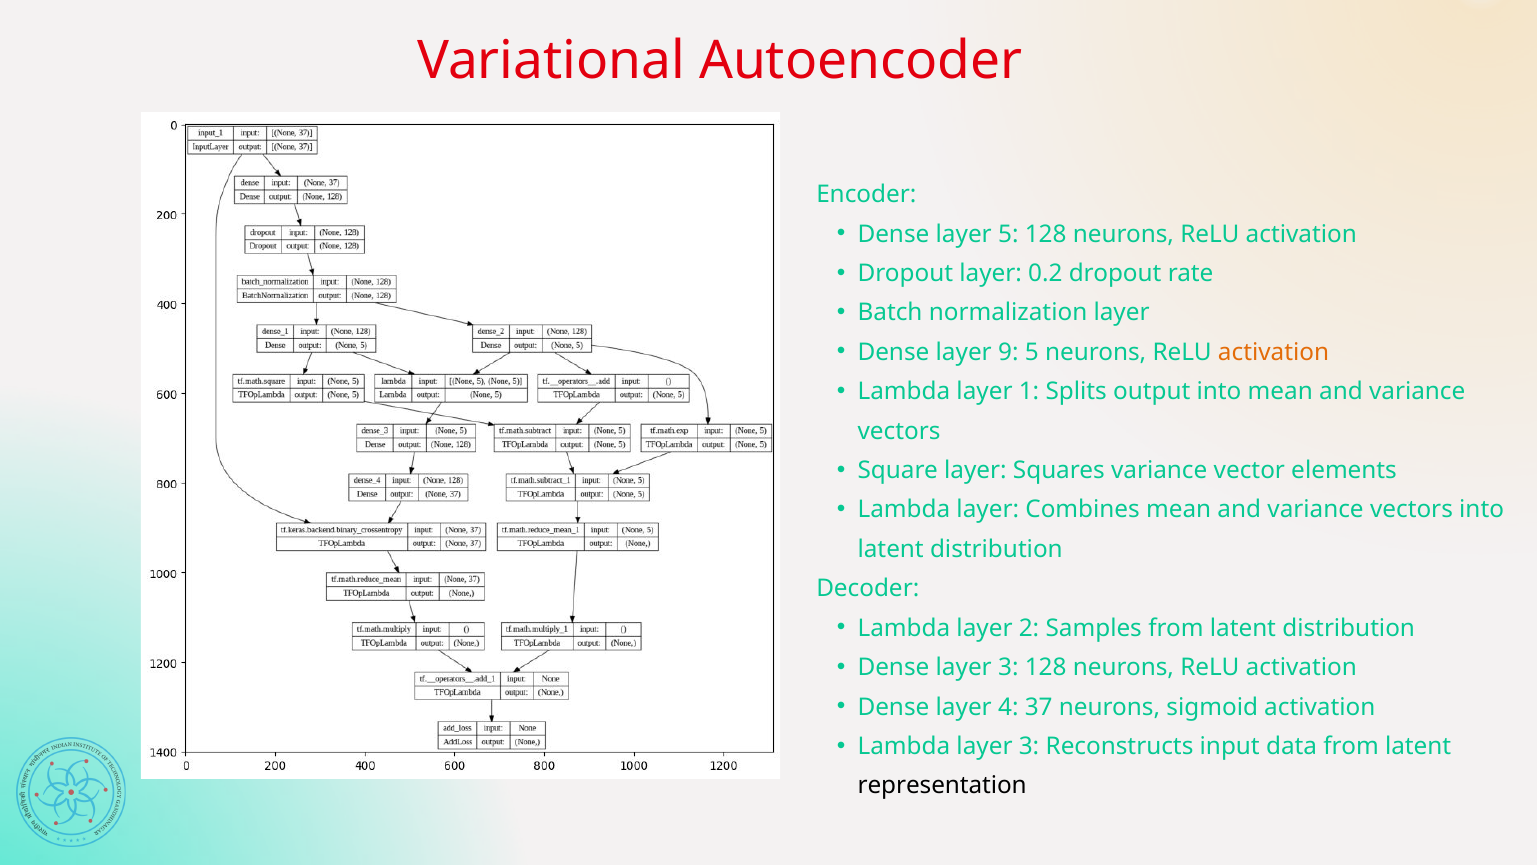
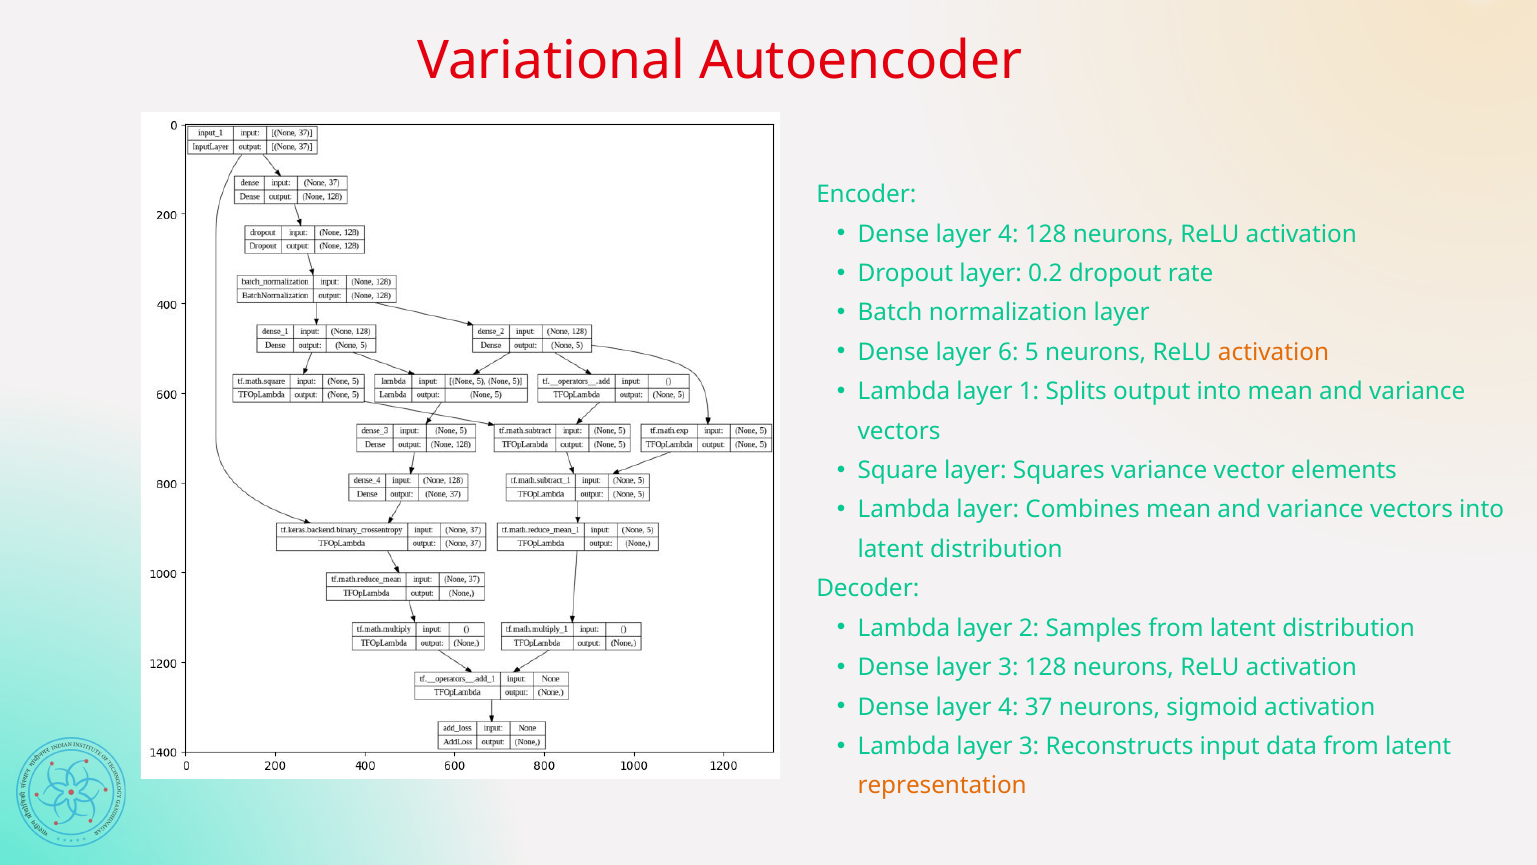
5: 5 -> 4 (1008, 234)
9: 9 -> 6 (1008, 352)
representation colour: black -> orange (942, 785)
